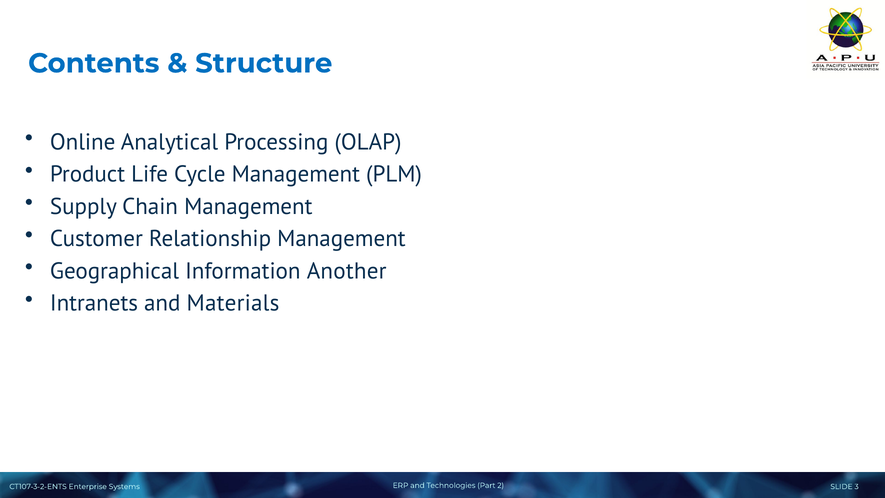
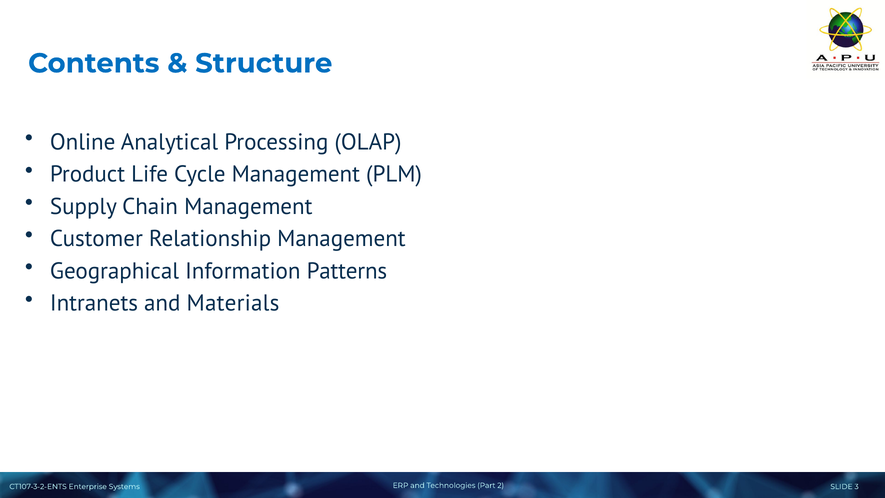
Another: Another -> Patterns (347, 271)
